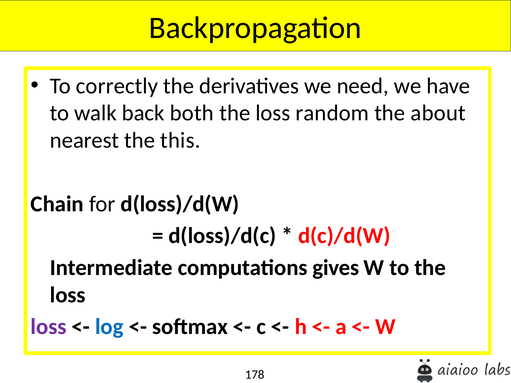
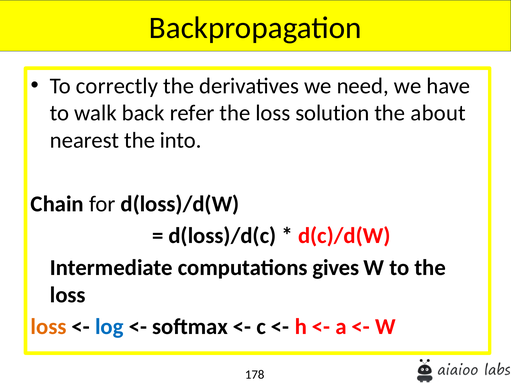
both: both -> refer (192, 113)
random: random -> solution (332, 113)
this: this -> into (181, 140)
loss colour: purple -> orange (49, 327)
